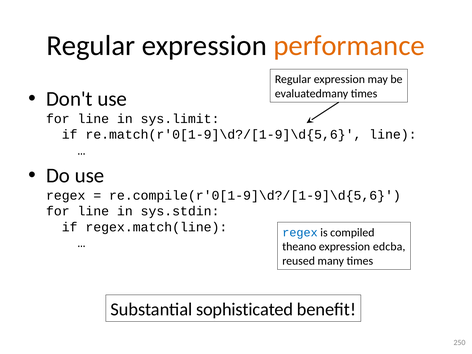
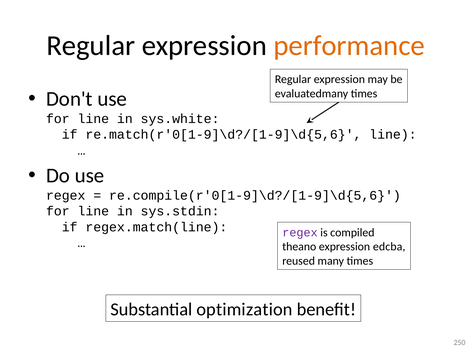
sys.limit: sys.limit -> sys.white (180, 119)
regex colour: blue -> purple (300, 232)
sophisticated: sophisticated -> optimization (245, 310)
